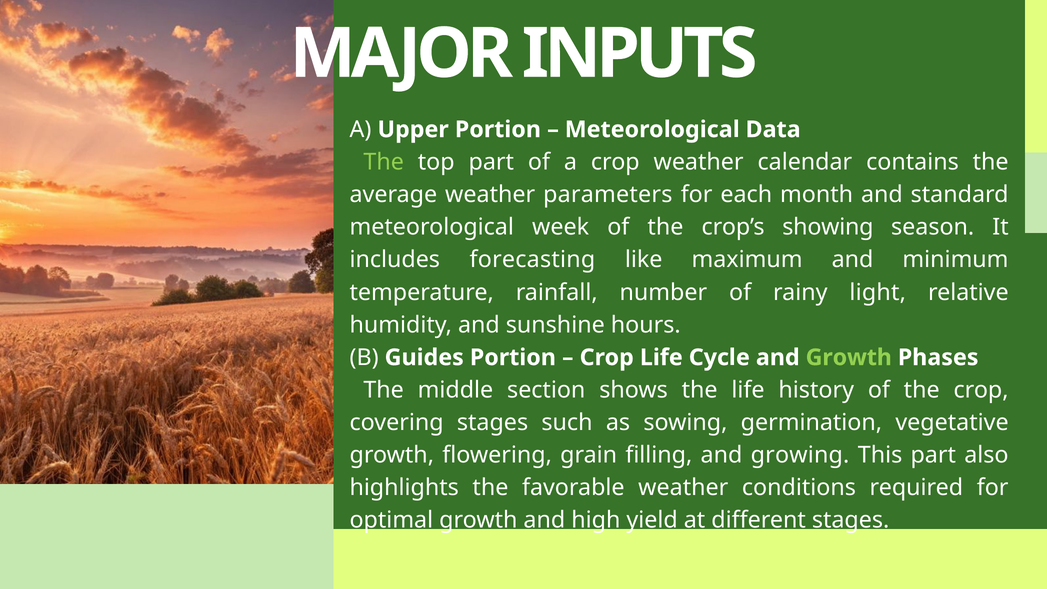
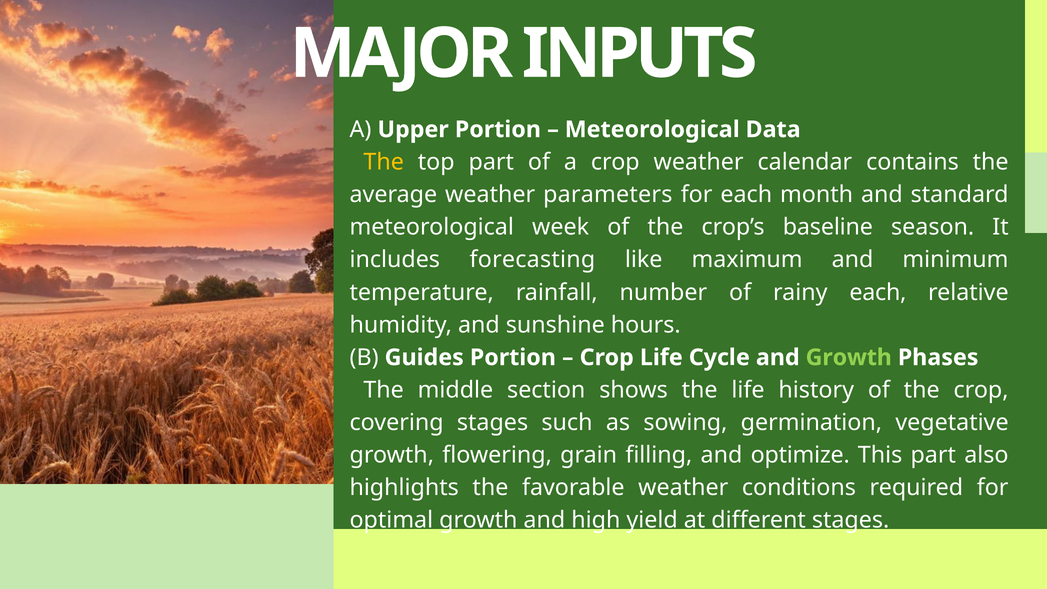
The colour: light green -> yellow (384, 162)
showing: showing -> baseline (828, 227)
rainy light: light -> each (878, 292)
growing: growing -> optimize (800, 455)
